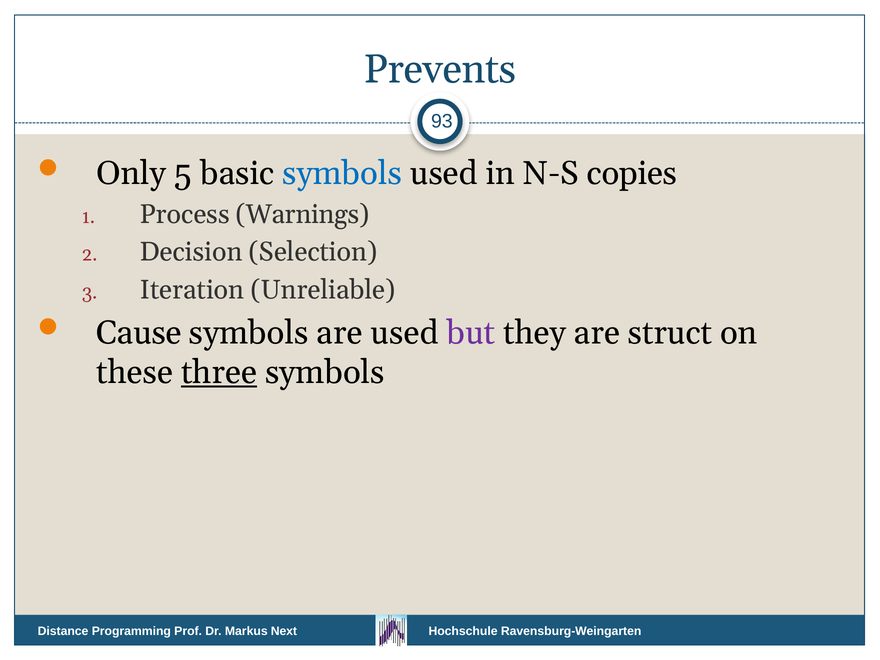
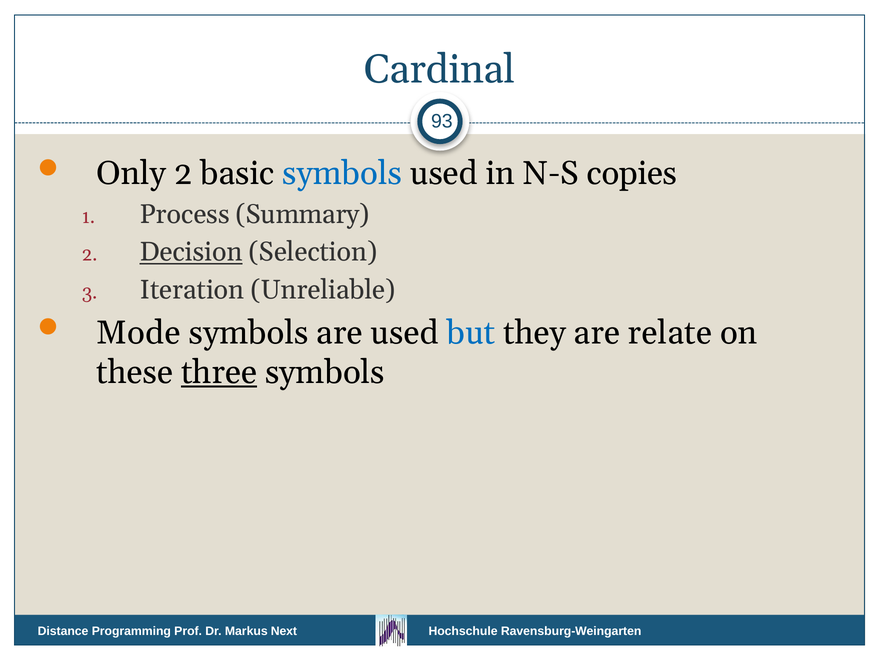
Prevents: Prevents -> Cardinal (440, 69)
Only 5: 5 -> 2 (183, 173)
Warnings: Warnings -> Summary (303, 214)
Decision underline: none -> present (191, 252)
Cause: Cause -> Mode (139, 333)
but colour: purple -> blue (471, 333)
struct: struct -> relate (670, 333)
